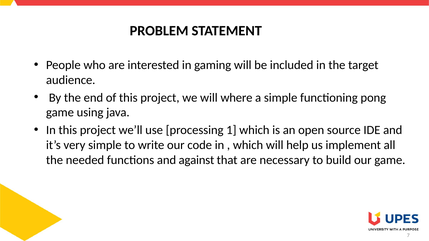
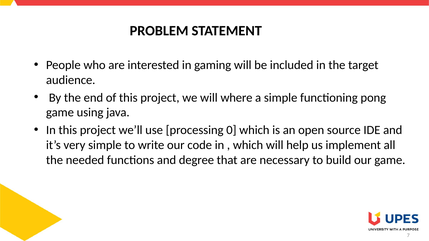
1: 1 -> 0 (231, 130)
against: against -> degree (196, 160)
